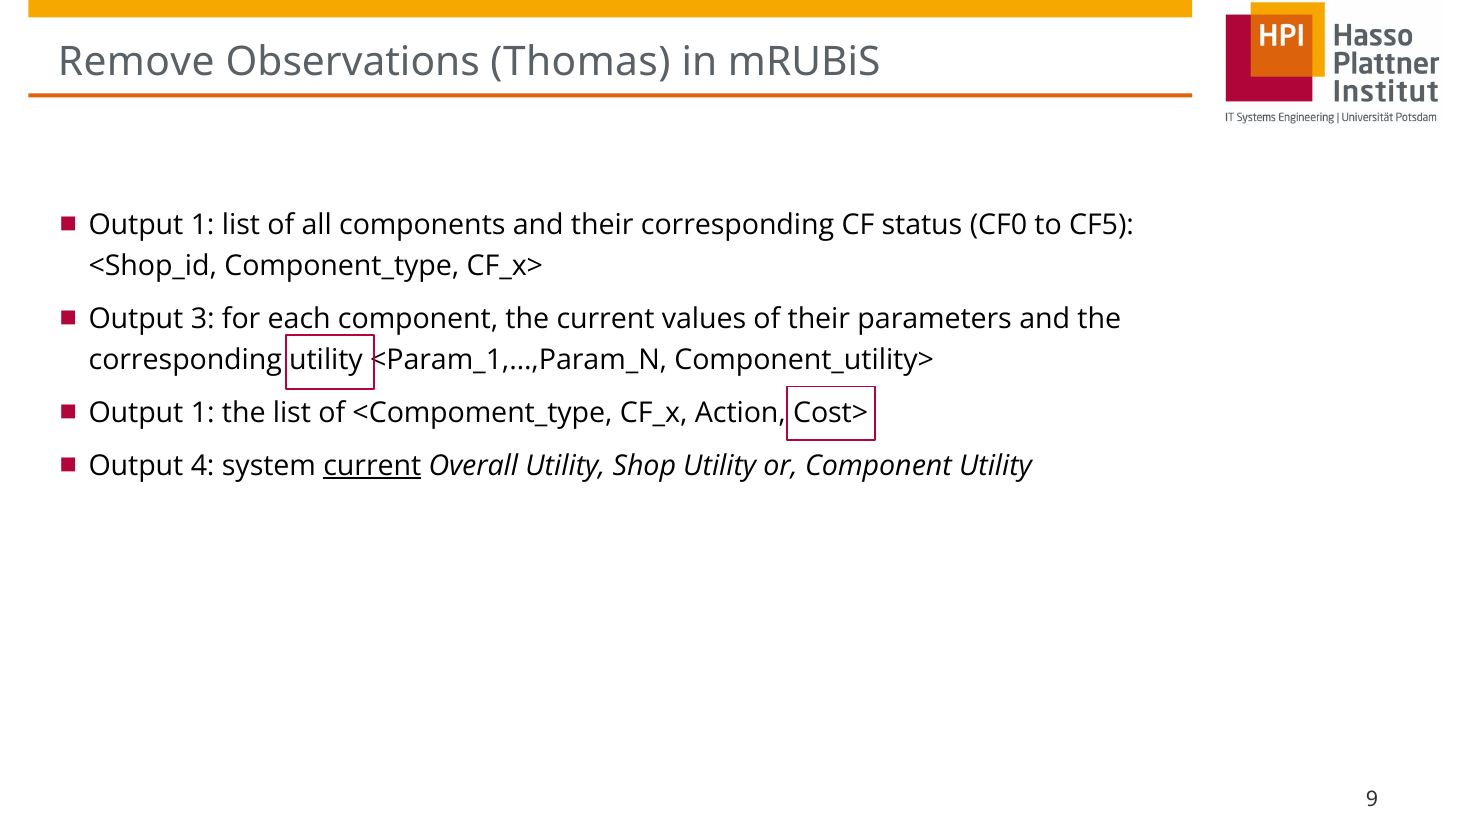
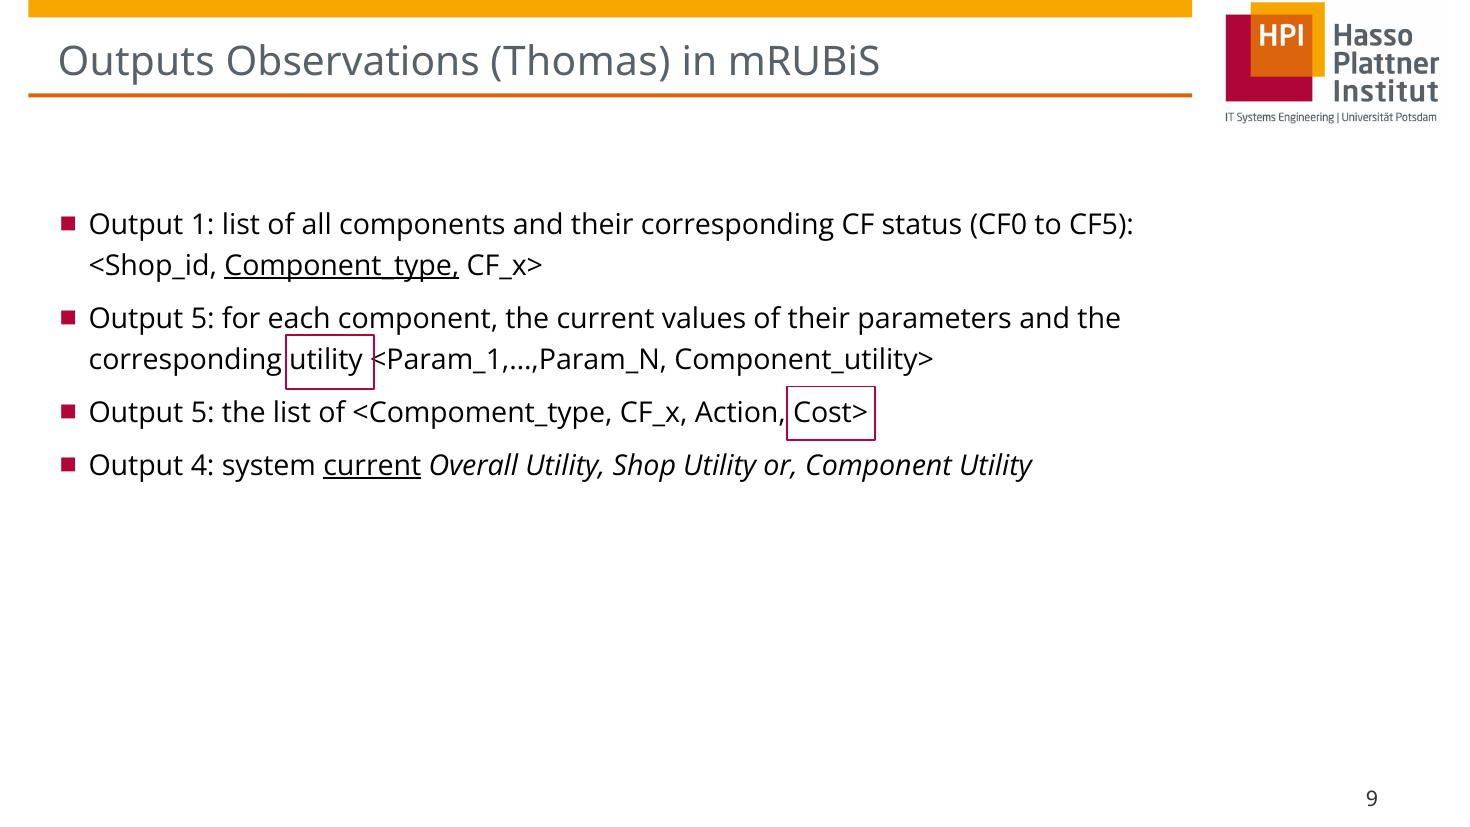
Remove: Remove -> Outputs (136, 62)
Component_type underline: none -> present (342, 266)
3: 3 -> 5 (203, 319)
1: 1 -> 5 (203, 413)
